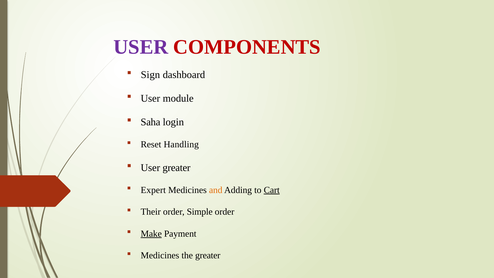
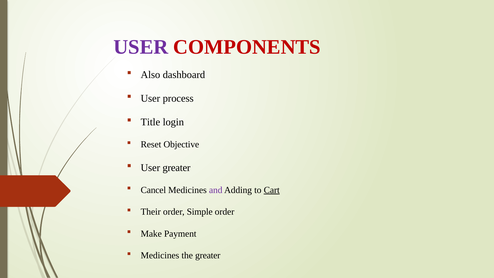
Sign: Sign -> Also (150, 75)
module: module -> process (178, 98)
Saha: Saha -> Title (150, 122)
Handling: Handling -> Objective (181, 144)
Expert: Expert -> Cancel (153, 190)
and colour: orange -> purple (216, 190)
Make underline: present -> none (151, 234)
